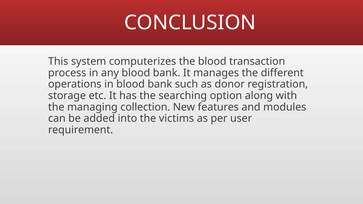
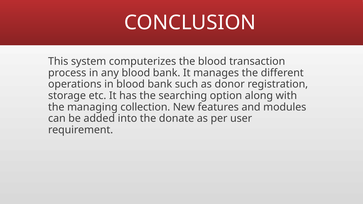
victims: victims -> donate (177, 119)
